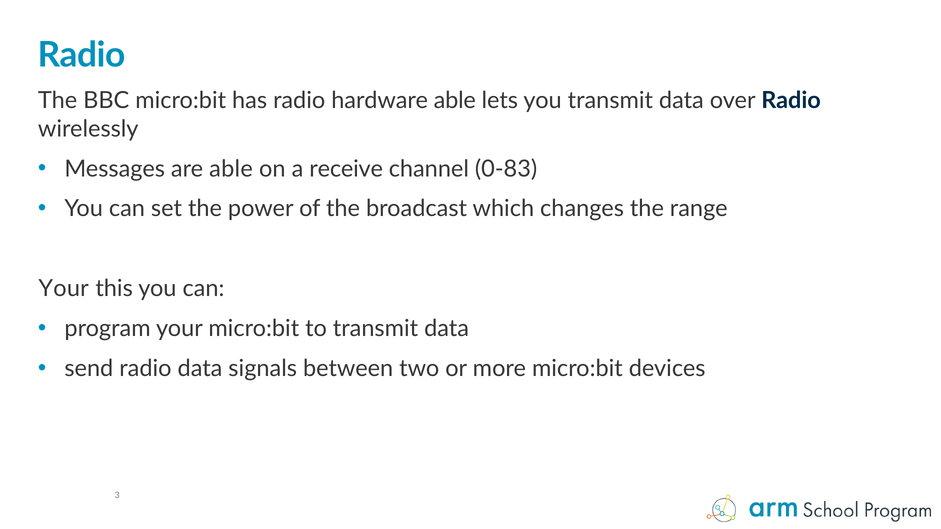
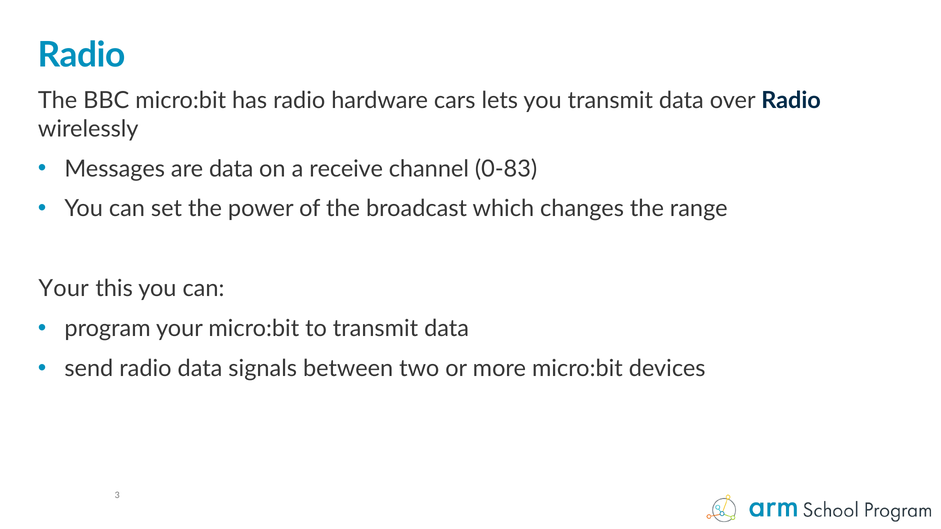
hardware able: able -> cars (455, 101)
are able: able -> data (231, 169)
